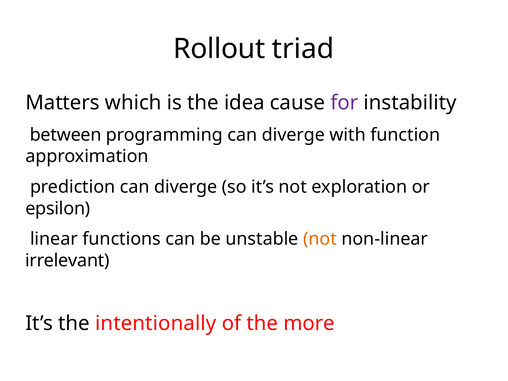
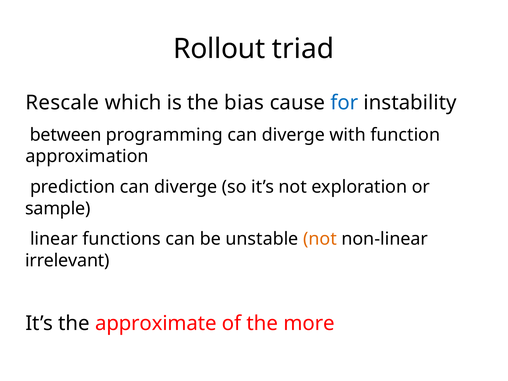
Matters: Matters -> Rescale (62, 103)
idea: idea -> bias (244, 103)
for colour: purple -> blue (344, 103)
epsilon: epsilon -> sample (58, 208)
intentionally: intentionally -> approximate (156, 323)
